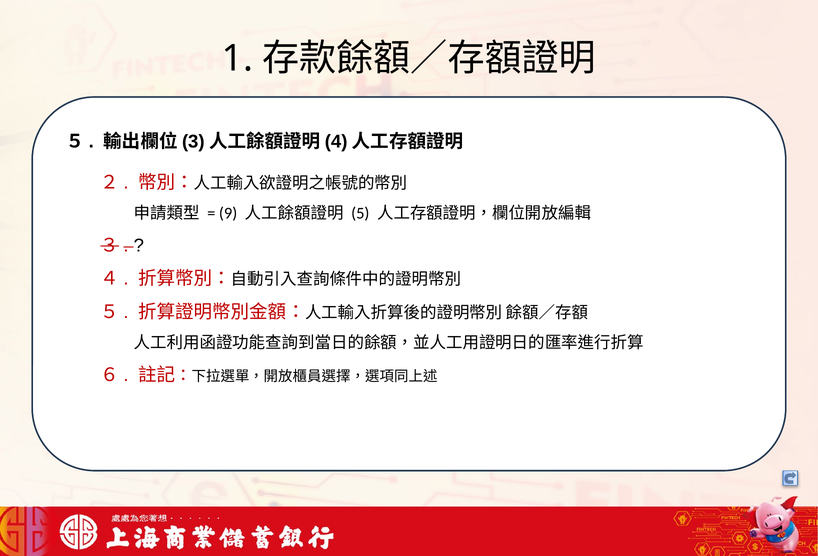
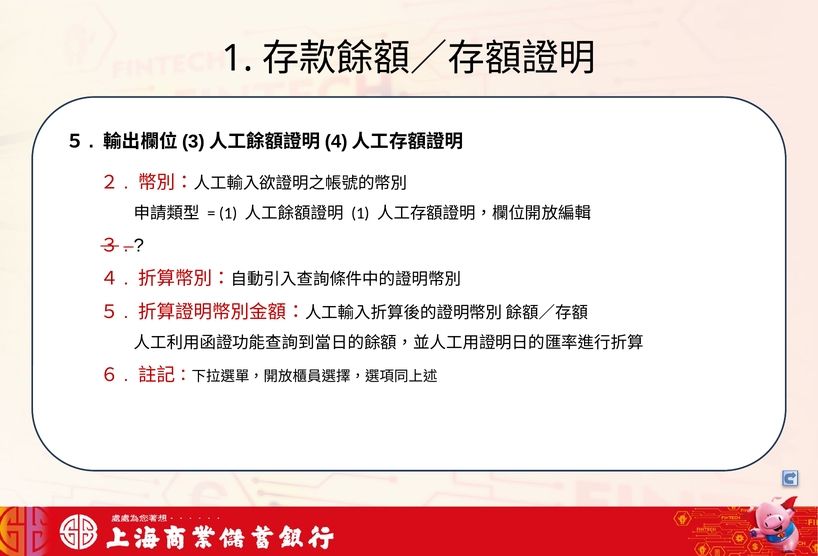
9: 9 -> 1 (228, 213)
5: 5 -> 1 (360, 213)
